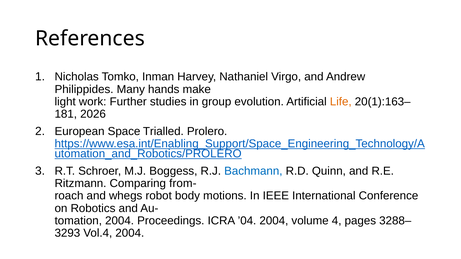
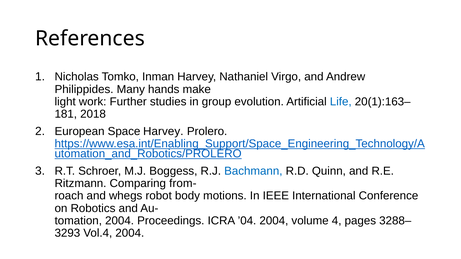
Life colour: orange -> blue (341, 102)
2026: 2026 -> 2018 (93, 114)
Space Trialled: Trialled -> Harvey (163, 131)
